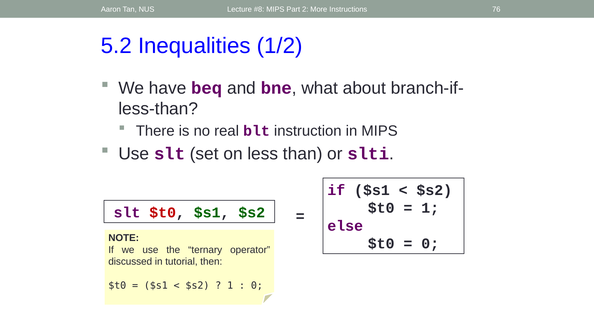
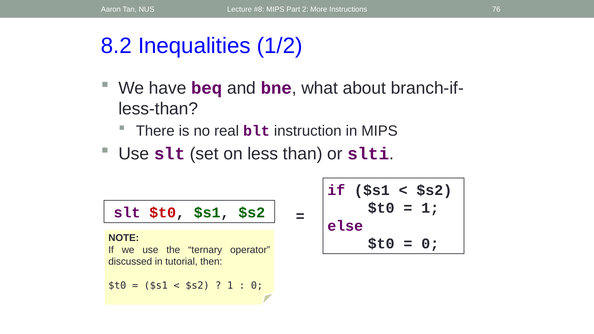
5.2: 5.2 -> 8.2 (116, 46)
